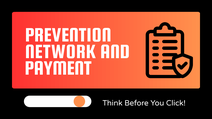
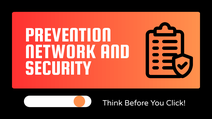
PAYMENT: PAYMENT -> SECURITY (58, 68)
